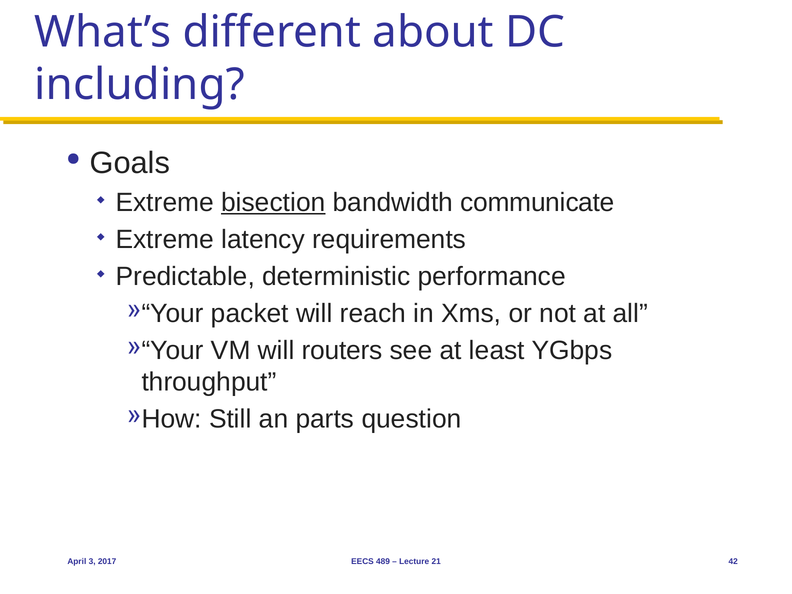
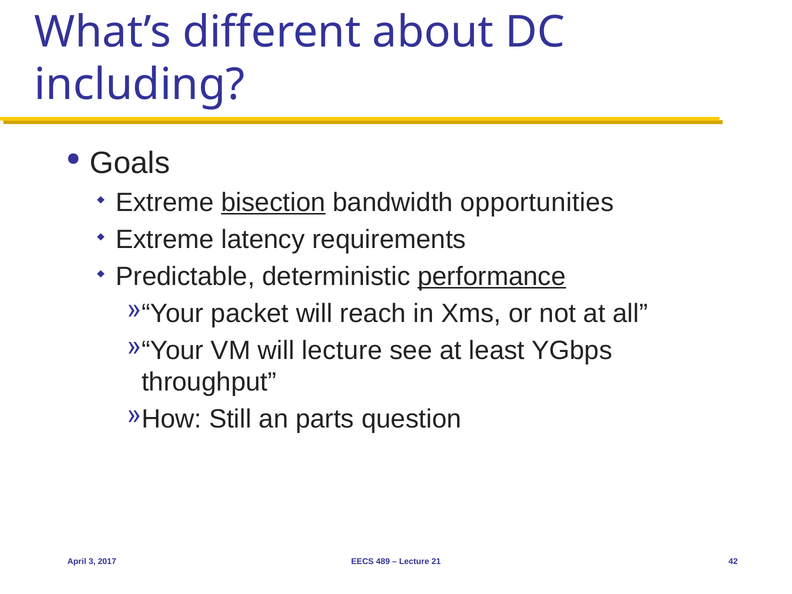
communicate: communicate -> opportunities (537, 203)
performance underline: none -> present (492, 276)
will routers: routers -> lecture (342, 350)
